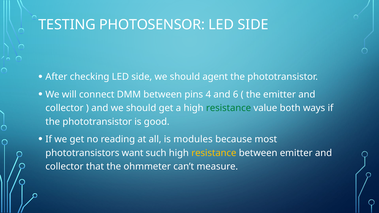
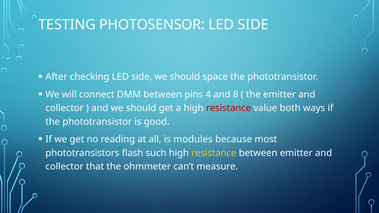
agent: agent -> space (215, 77)
6: 6 -> 8 (236, 95)
resistance colour: green -> red (229, 108)
want: want -> flash (133, 153)
